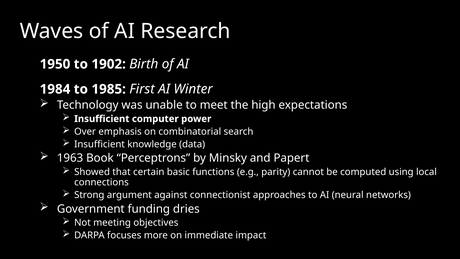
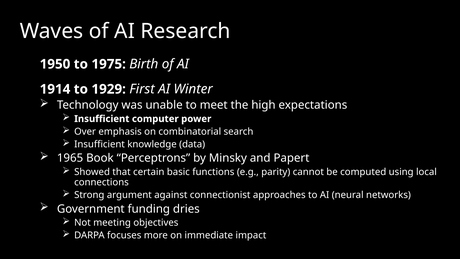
1902: 1902 -> 1975 (109, 64)
1984: 1984 -> 1914 (55, 89)
1985: 1985 -> 1929 (109, 89)
1963: 1963 -> 1965 (70, 158)
